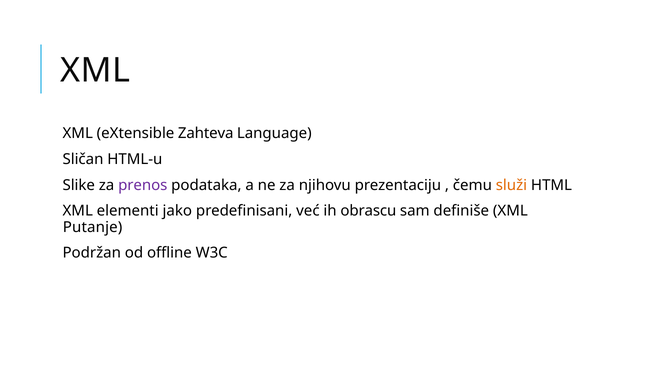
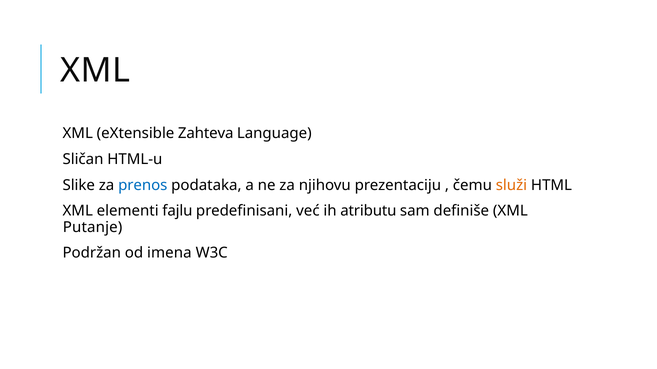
prenos colour: purple -> blue (143, 185)
jako: jako -> fajlu (177, 211)
obrascu: obrascu -> atributu (368, 211)
offline: offline -> imena (169, 253)
